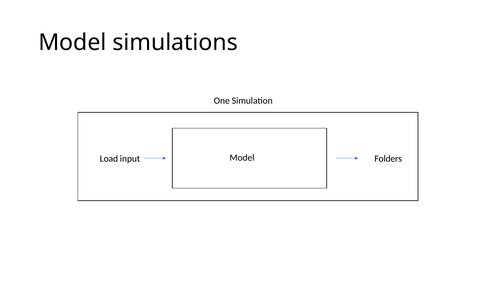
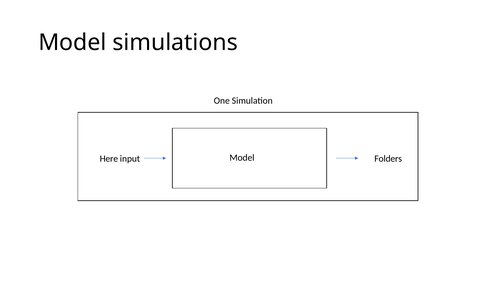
Load: Load -> Here (109, 158)
